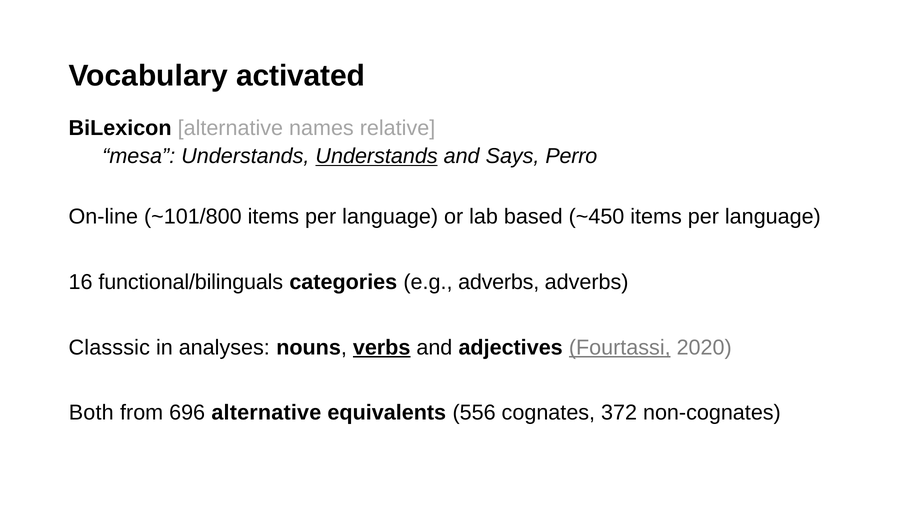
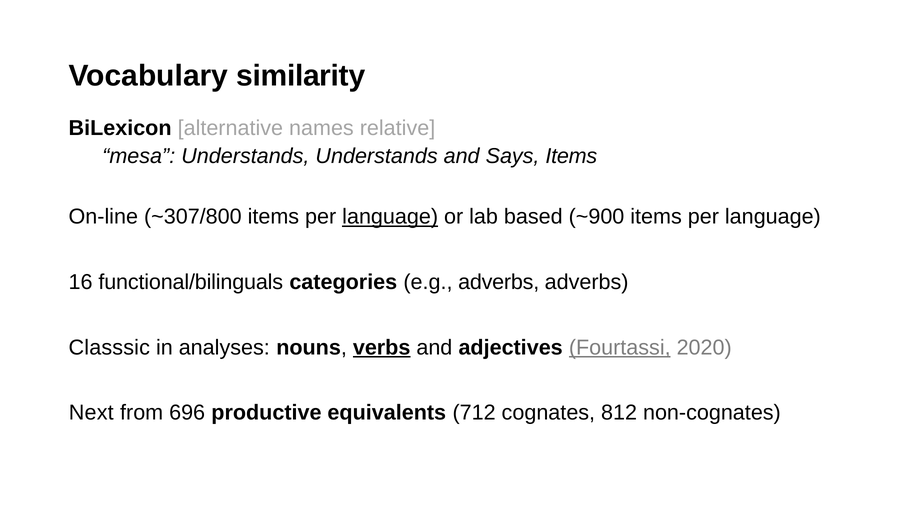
activated: activated -> similarity (301, 76)
Understands underline: present -> none (377, 156)
Says Perro: Perro -> Items (571, 156)
~101/800: ~101/800 -> ~307/800 (193, 217)
language underline: none -> present (390, 217)
~450: ~450 -> ~900 (597, 217)
Both: Both -> Next (91, 413)
696 alternative: alternative -> productive (266, 413)
556: 556 -> 712 (474, 413)
372: 372 -> 812 (619, 413)
